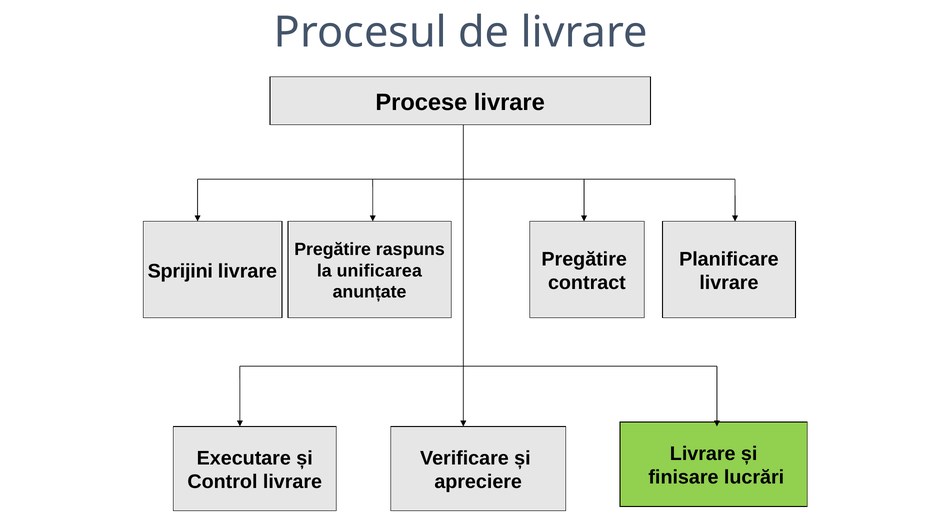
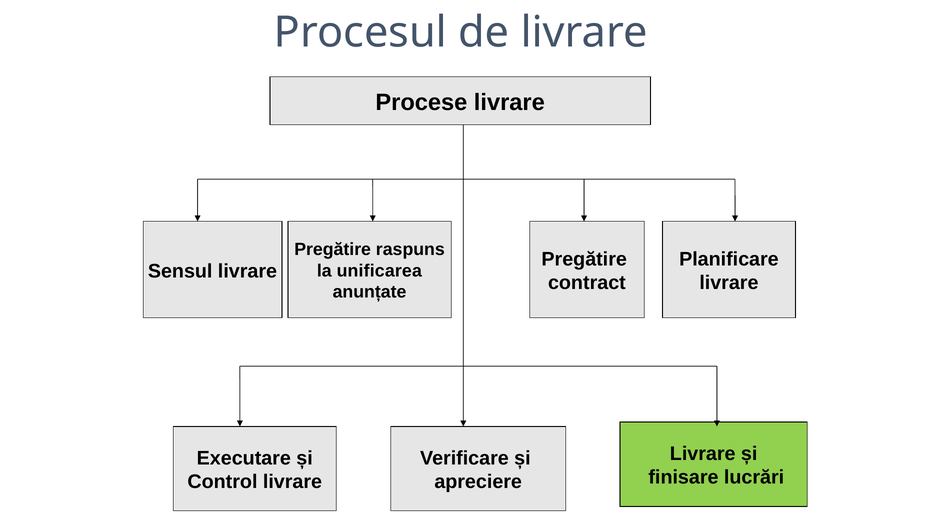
Sprijini: Sprijini -> Sensul (180, 271)
